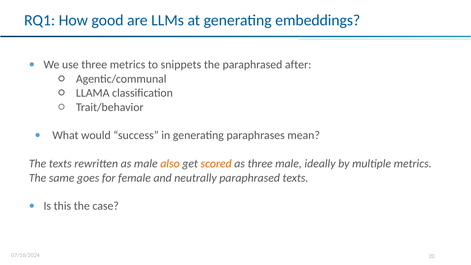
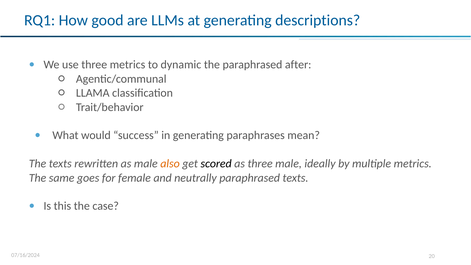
embeddings: embeddings -> descriptions (318, 20)
snippets: snippets -> dynamic (181, 65)
scored colour: orange -> black (216, 164)
